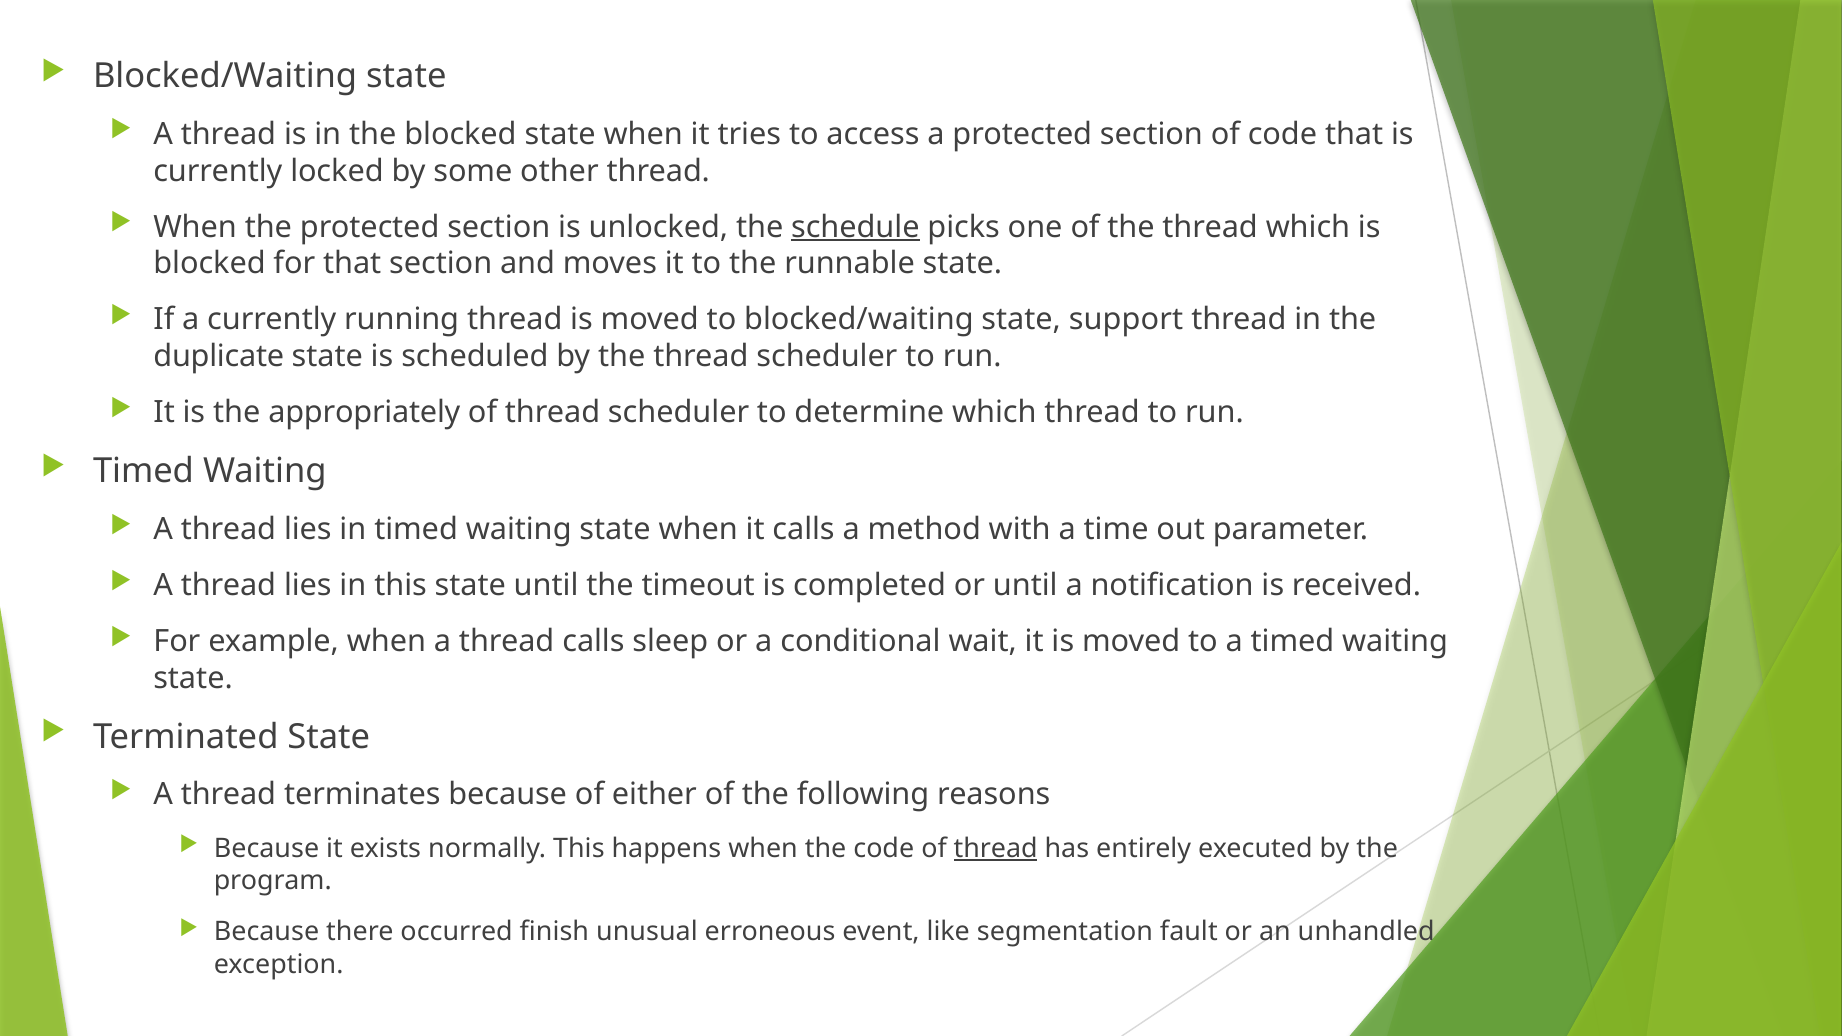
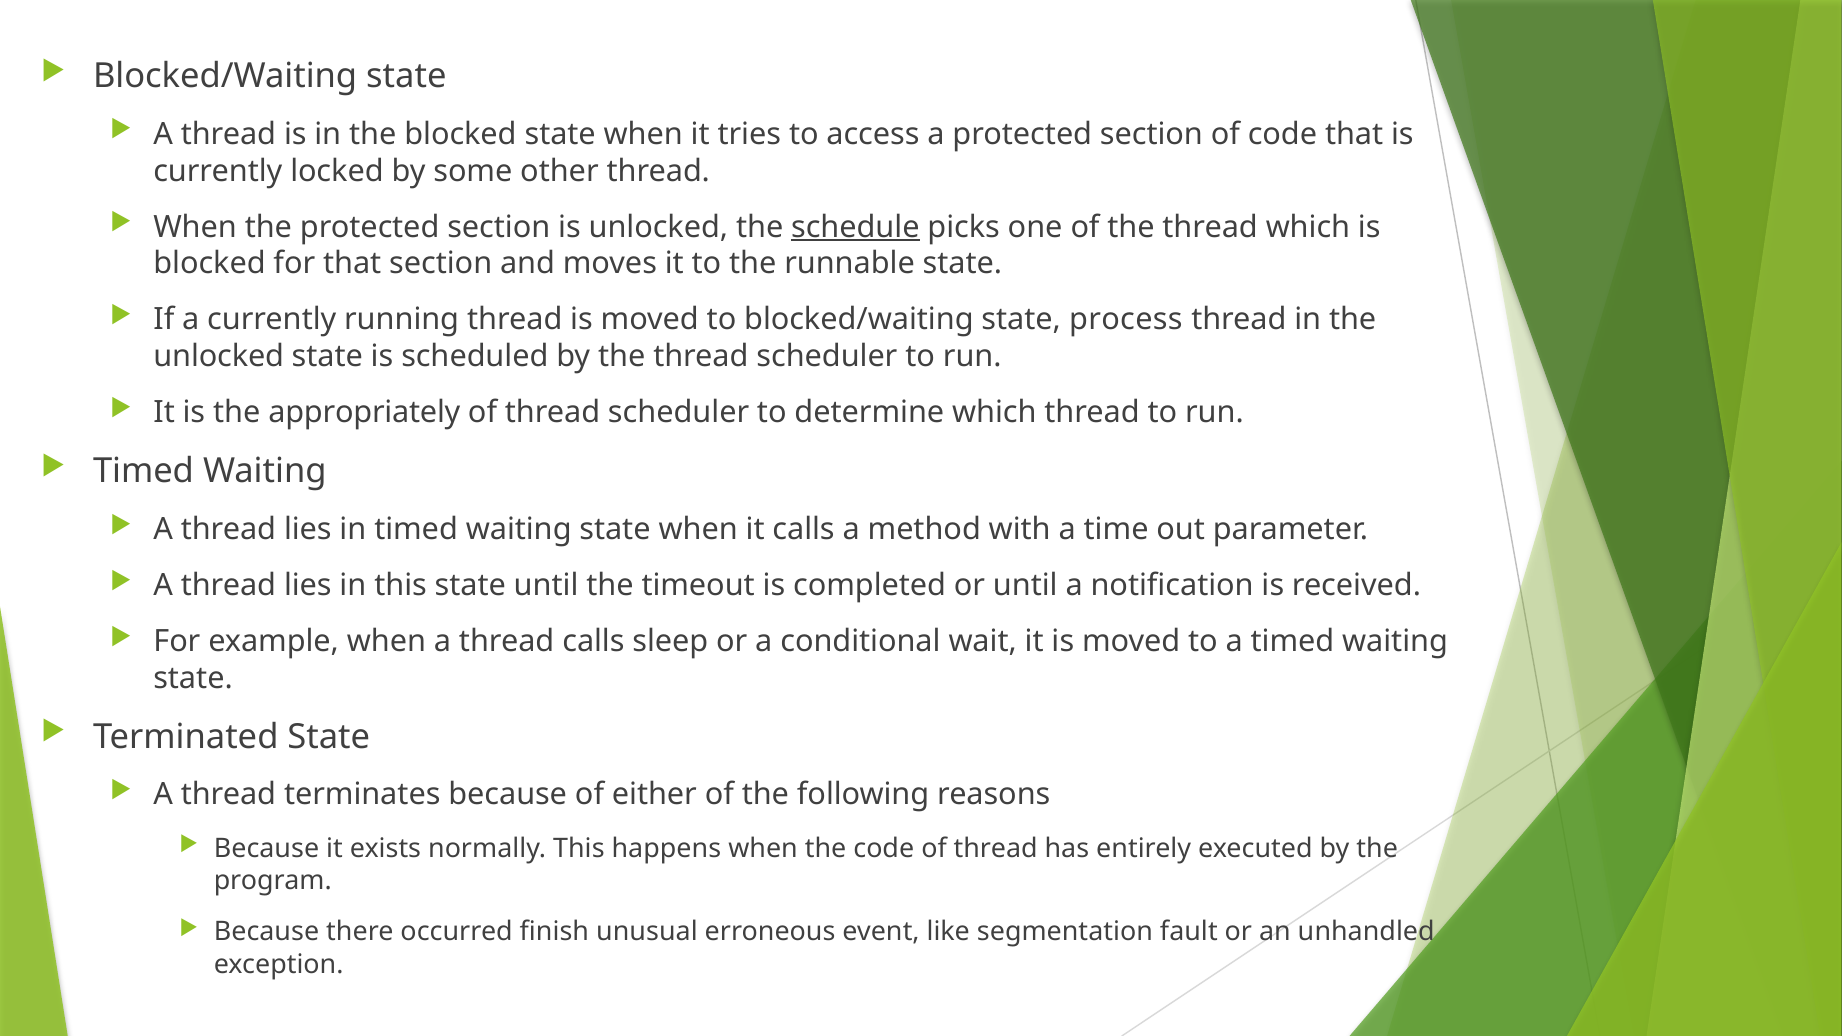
support: support -> process (1126, 320)
duplicate: duplicate -> unlocked (219, 357)
thread underline: present -> none (996, 848)
